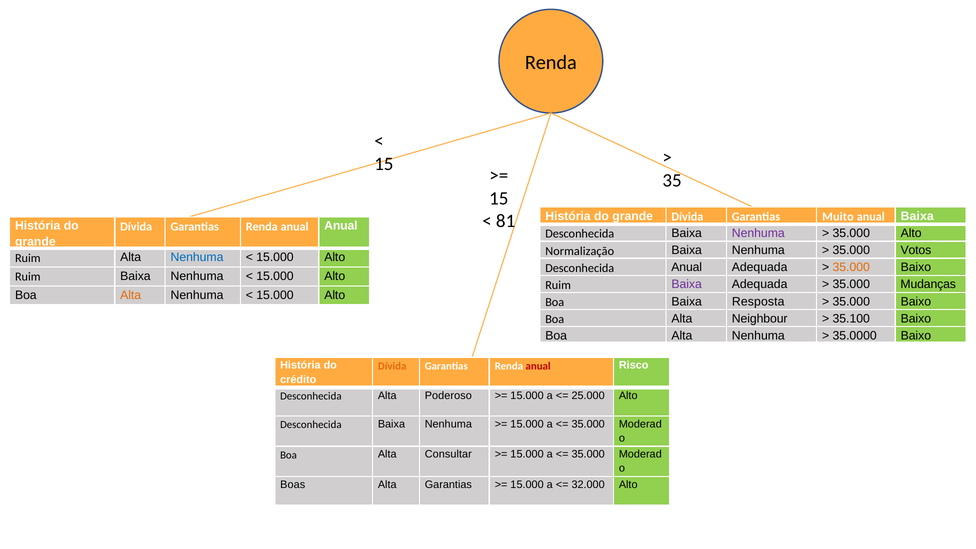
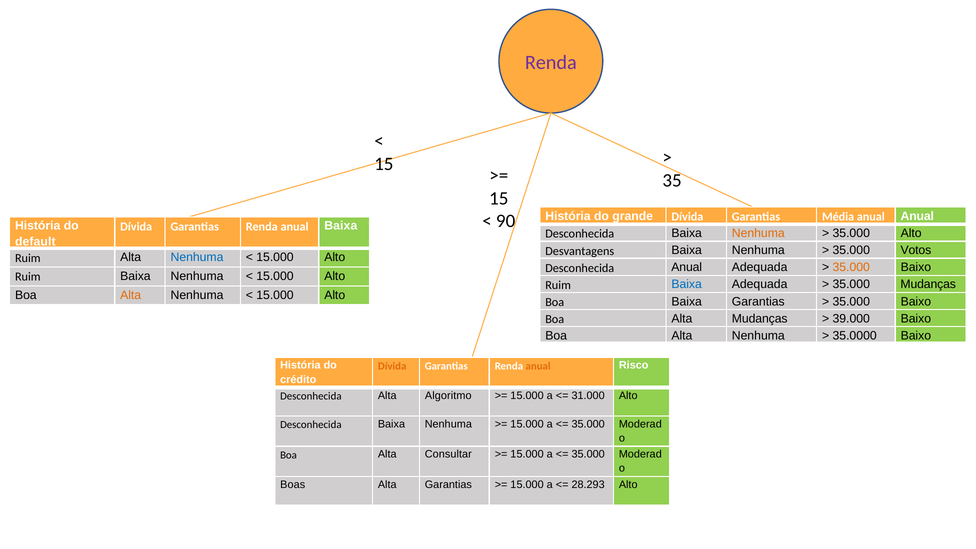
Renda colour: black -> purple (551, 63)
Muito: Muito -> Média (838, 217)
anual Baixa: Baixa -> Anual (917, 216)
81: 81 -> 90 (506, 221)
anual Anual: Anual -> Baixa (341, 226)
Nenhuma colour: purple -> orange (758, 233)
grande: grande -> default (35, 242)
Normalização: Normalização -> Desvantagens (580, 251)
Baixa colour: purple -> blue (687, 284)
Baixa Resposta: Resposta -> Garantias (758, 302)
Alta Neighbour: Neighbour -> Mudanças (760, 319)
35.100: 35.100 -> 39.000 (851, 319)
anual colour: red -> orange (538, 366)
Poderoso: Poderoso -> Algoritmo (448, 396)
25.000: 25.000 -> 31.000 (588, 396)
32.000: 32.000 -> 28.293 (588, 485)
